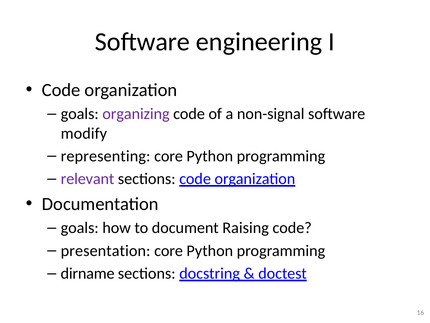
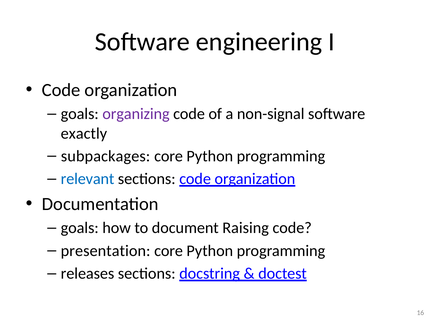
modify: modify -> exactly (84, 133)
representing: representing -> subpackages (106, 156)
relevant colour: purple -> blue (88, 179)
dirname: dirname -> releases (88, 273)
